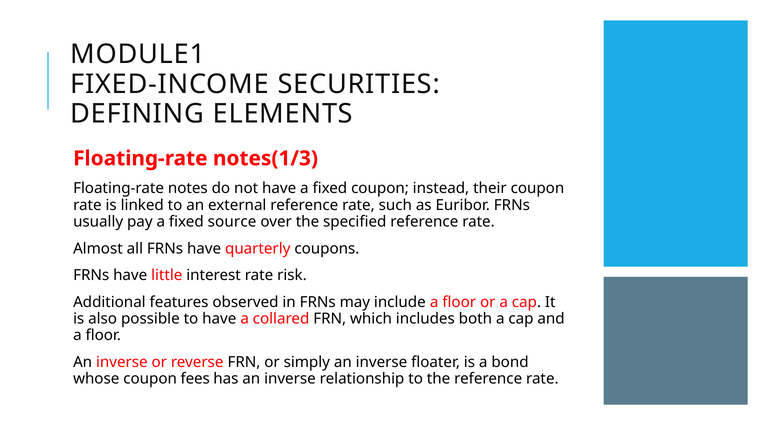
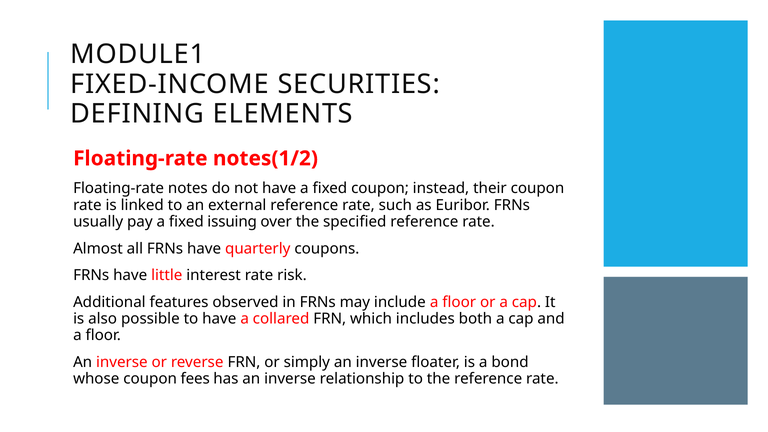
notes(1/3: notes(1/3 -> notes(1/2 (265, 158)
source: source -> issuing (232, 222)
